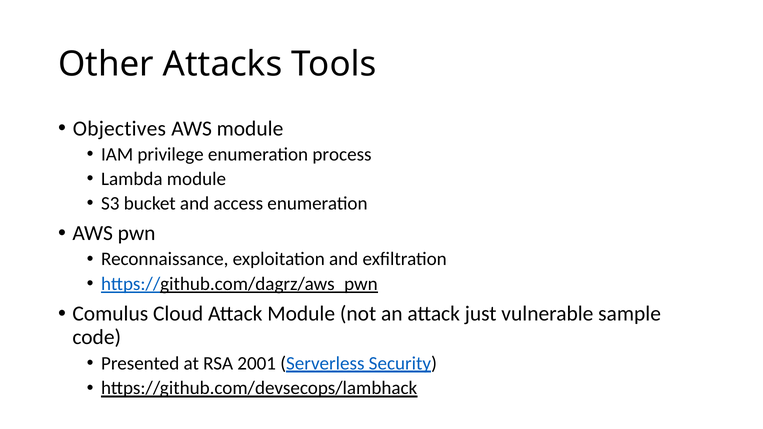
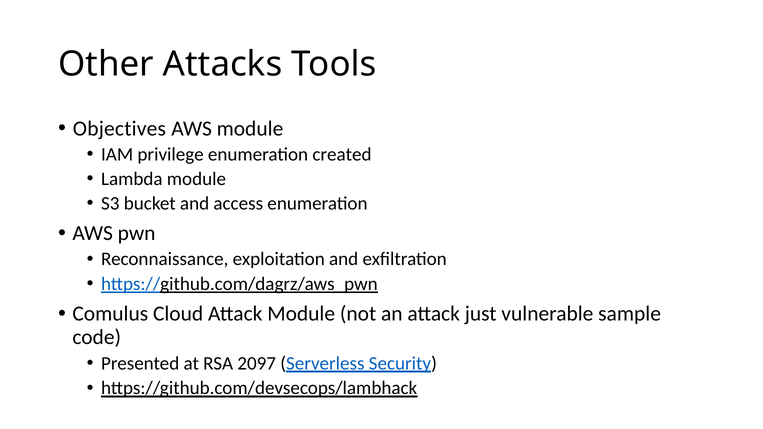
process: process -> created (342, 154)
2001: 2001 -> 2097 (257, 363)
